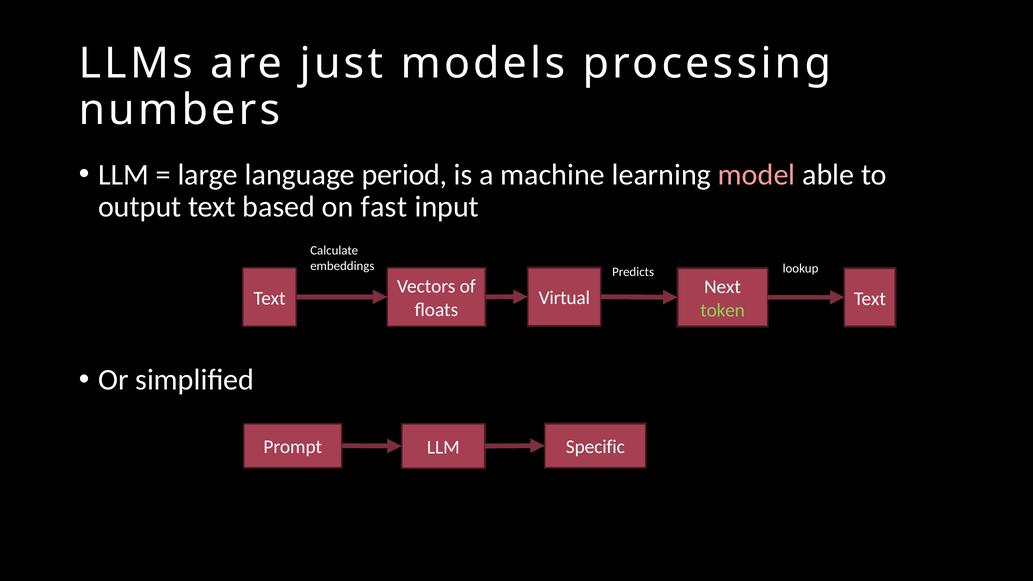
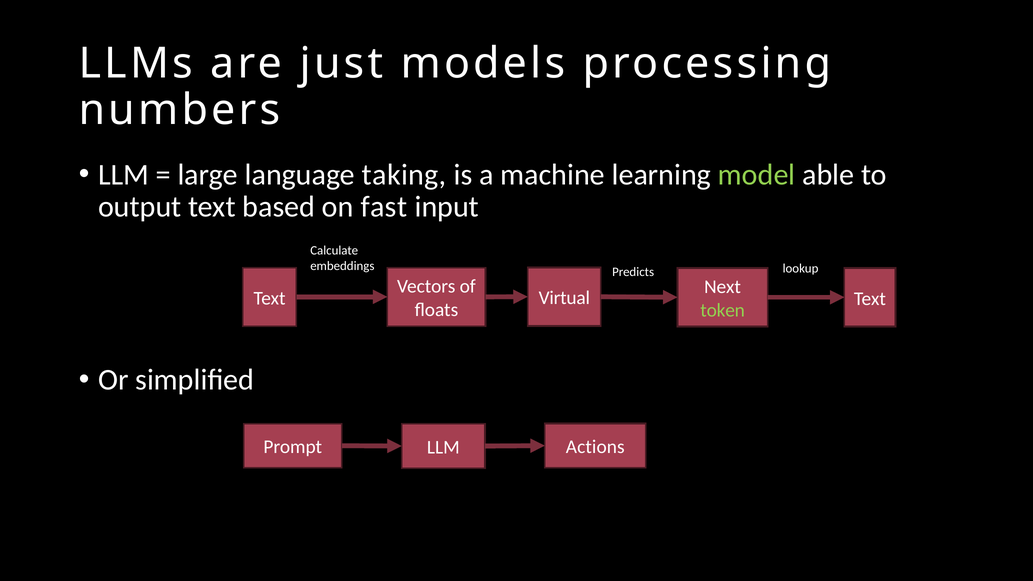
period: period -> taking (404, 175)
model colour: pink -> light green (757, 175)
Specific: Specific -> Actions (595, 447)
